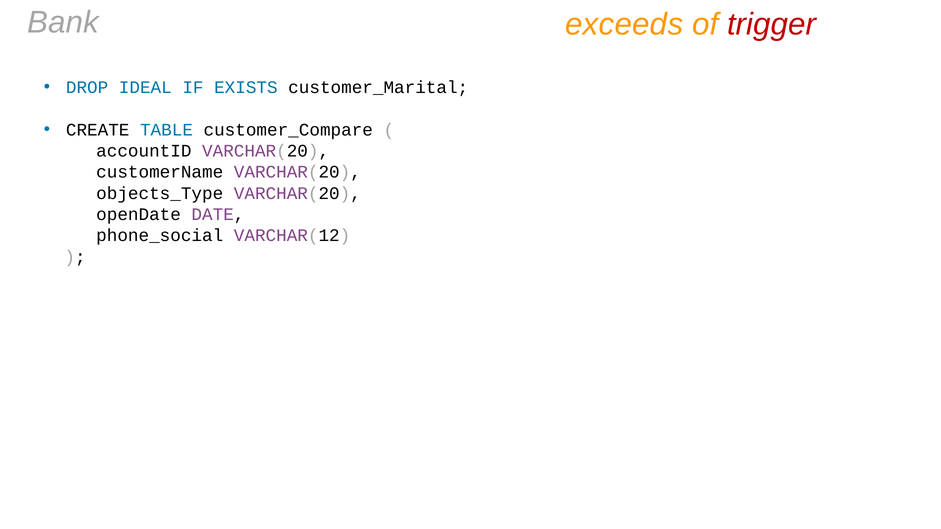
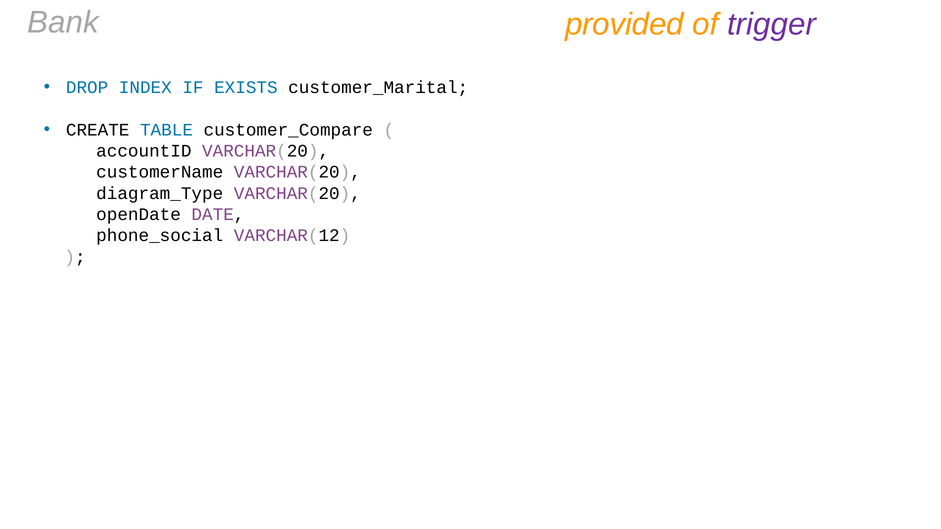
exceeds: exceeds -> provided (624, 24)
trigger colour: red -> purple (772, 24)
IDEAL: IDEAL -> INDEX (145, 88)
objects_Type: objects_Type -> diagram_Type (160, 193)
